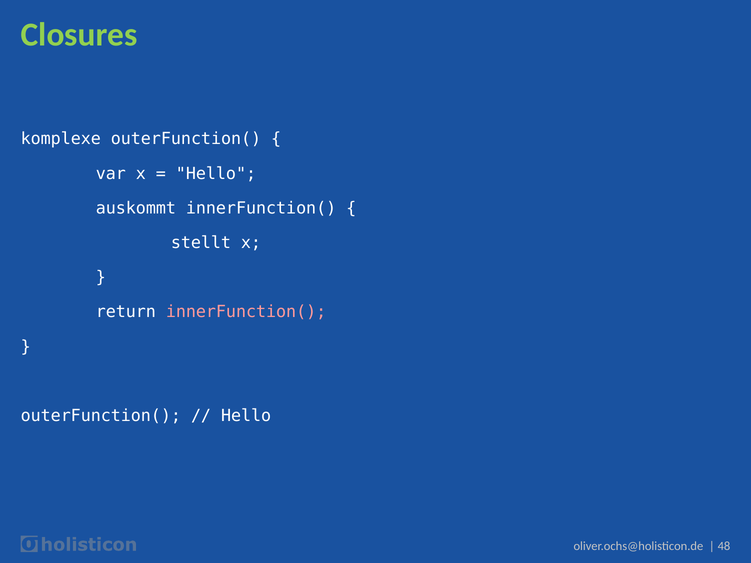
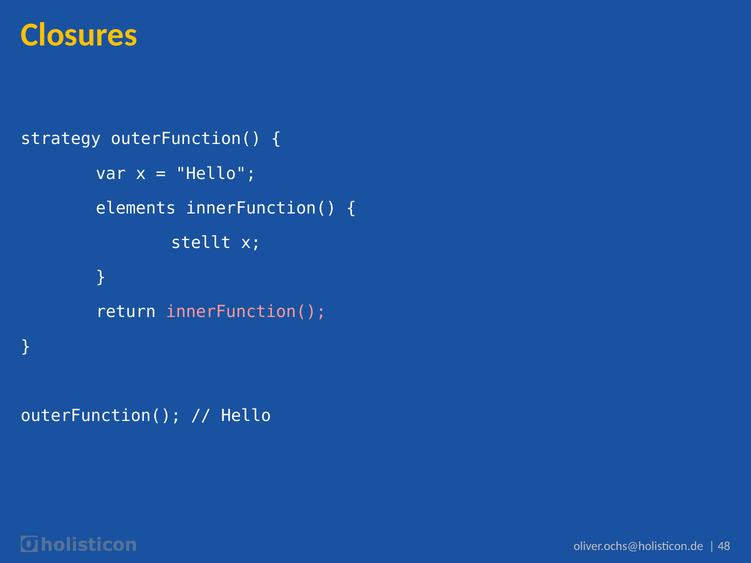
Closures colour: light green -> yellow (79, 35)
komplexe: komplexe -> strategy (61, 139)
auskommt: auskommt -> elements (136, 208)
